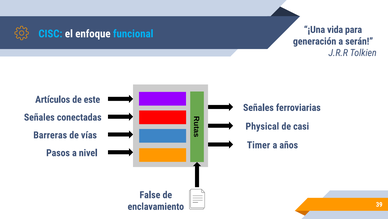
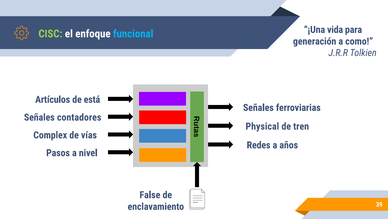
CISC colour: light blue -> light green (50, 34)
serán: serán -> como (359, 41)
este: este -> está (92, 99)
conectadas: conectadas -> contadores (79, 117)
casi: casi -> tren (301, 126)
Barreras: Barreras -> Complex (50, 135)
Timer: Timer -> Redes (259, 145)
